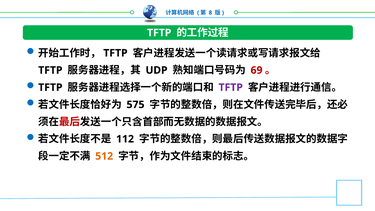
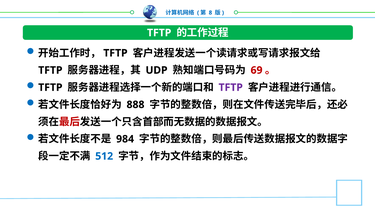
575: 575 -> 888 (135, 105)
112: 112 -> 984 (125, 139)
512 colour: orange -> blue (104, 156)
